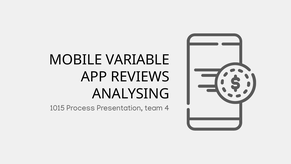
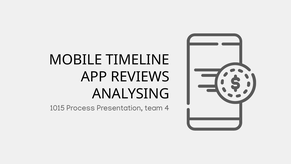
VARIABLE: VARIABLE -> TIMELINE (138, 60)
